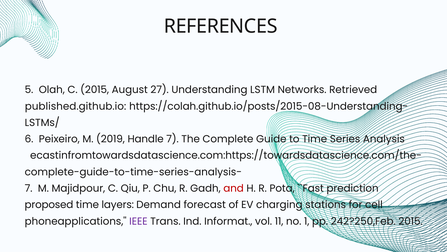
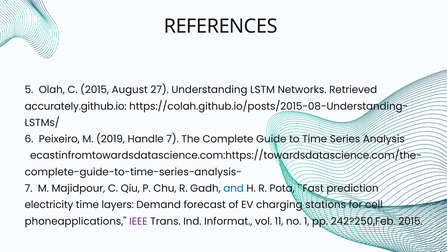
published.github.io: published.github.io -> accurately.github.io (76, 106)
and colour: red -> blue (234, 188)
proposed: proposed -> electricity (49, 204)
